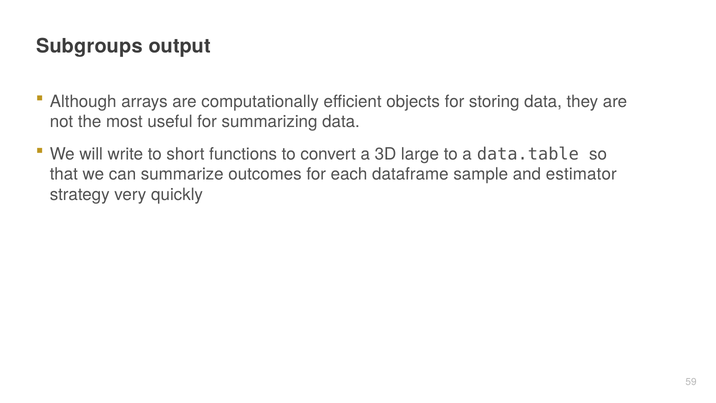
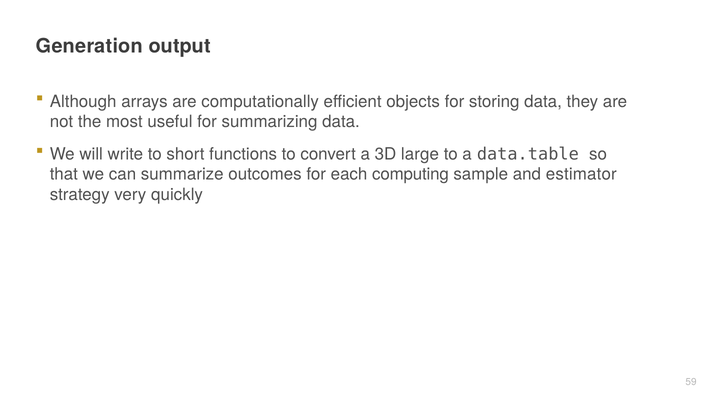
Subgroups: Subgroups -> Generation (89, 46)
dataframe: dataframe -> computing (410, 174)
